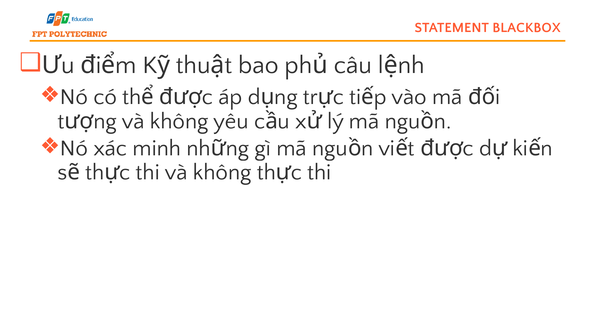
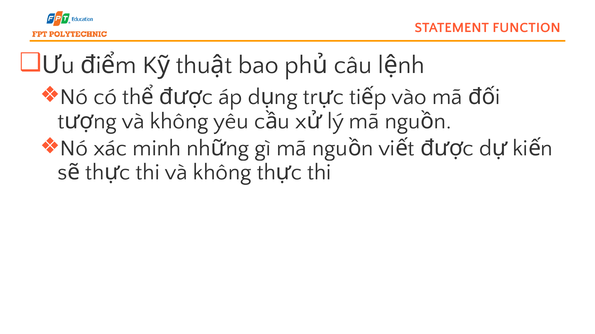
BLACKBOX: BLACKBOX -> FUNCTION (527, 28)
